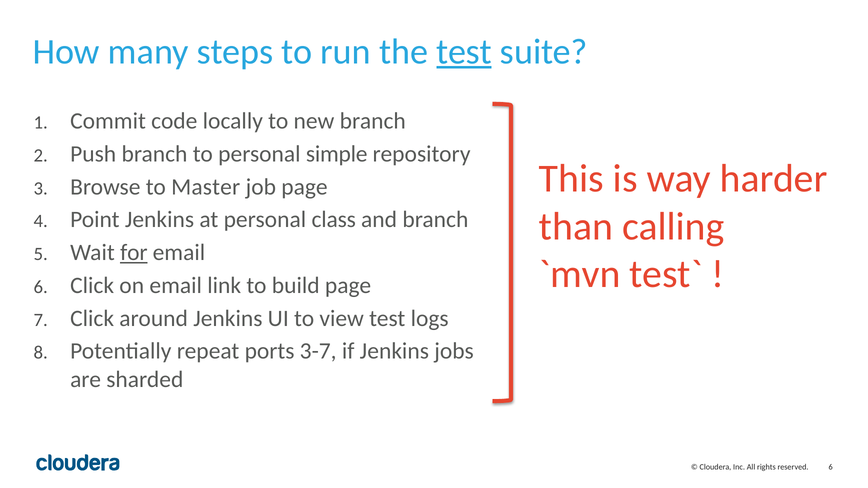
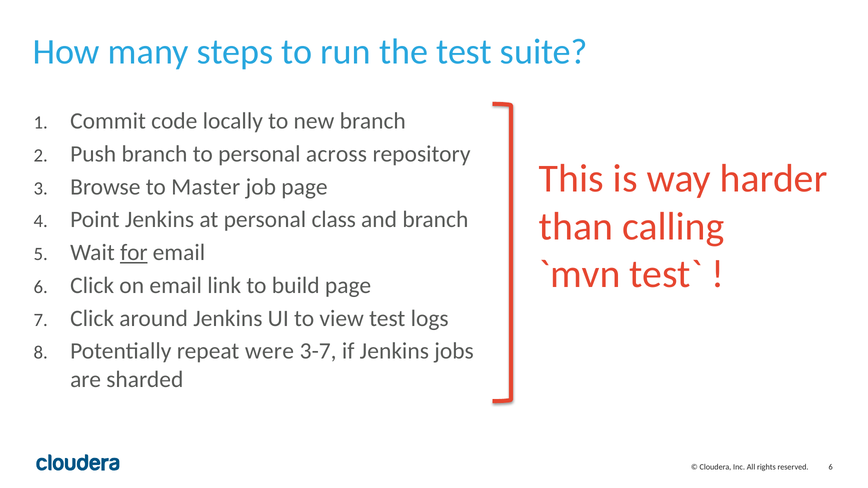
test underline: present -> none (464, 52)
simple: simple -> across (336, 154)
ports: ports -> were (269, 351)
